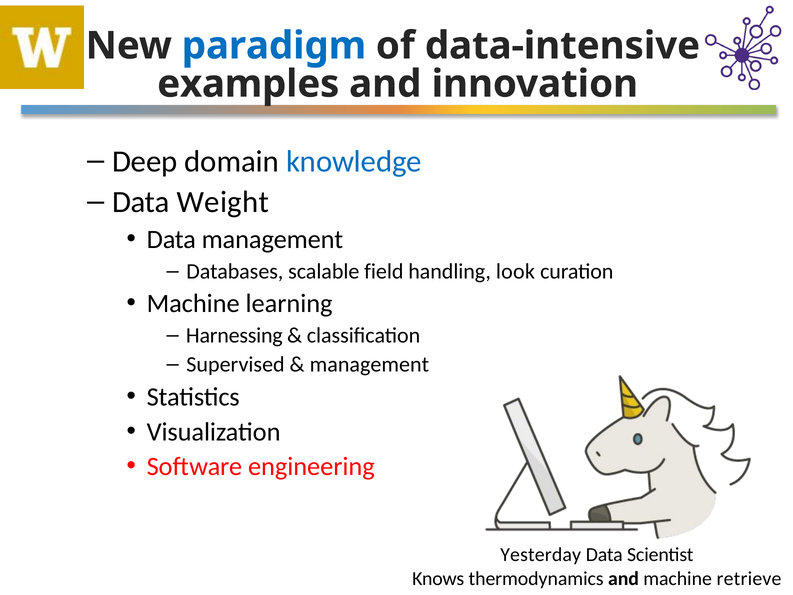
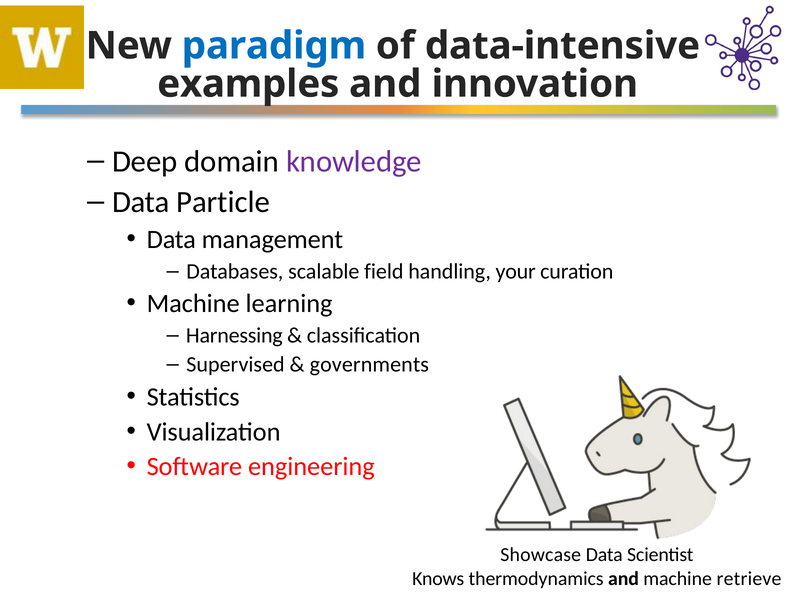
knowledge colour: blue -> purple (354, 161)
Weight: Weight -> Particle (223, 202)
look: look -> your (516, 272)
management: management -> governments (369, 364)
Yesterday: Yesterday -> Showcase (541, 555)
